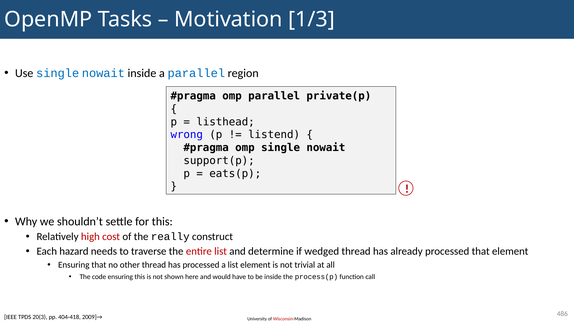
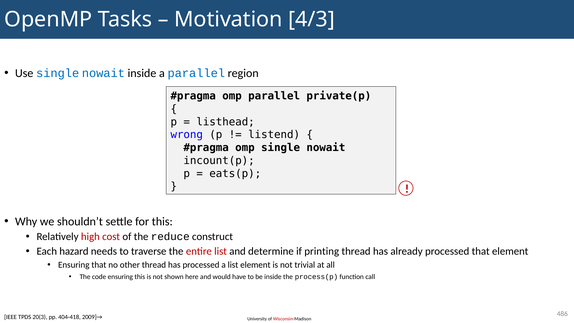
1/3: 1/3 -> 4/3 (312, 19)
support(p: support(p -> incount(p (219, 160)
really: really -> reduce (170, 237)
wedged: wedged -> printing (322, 251)
